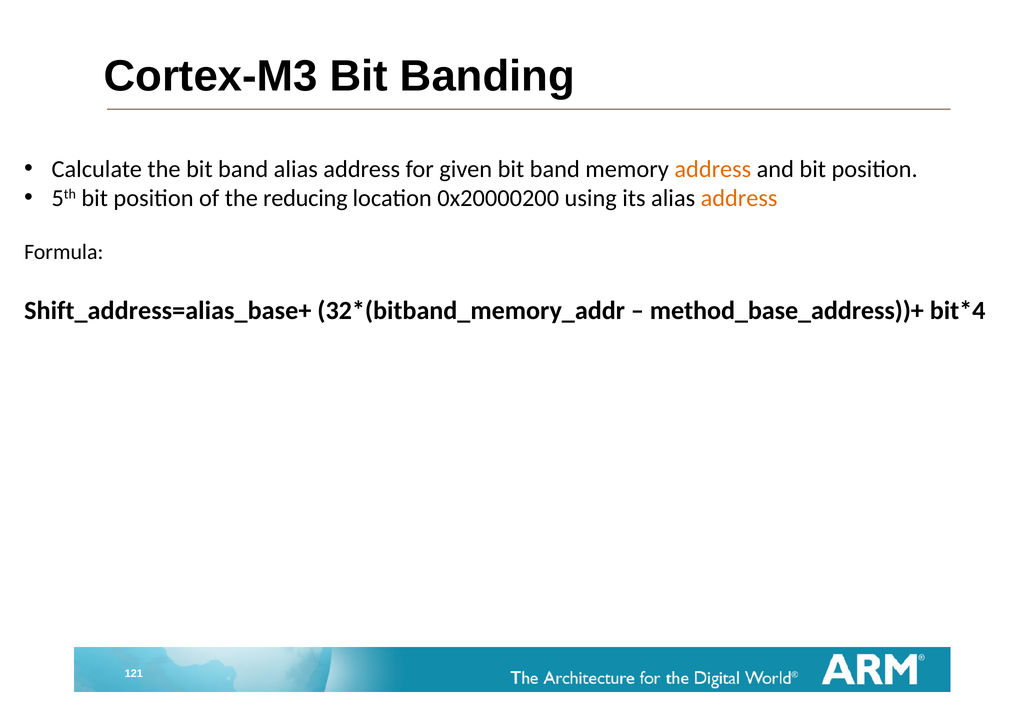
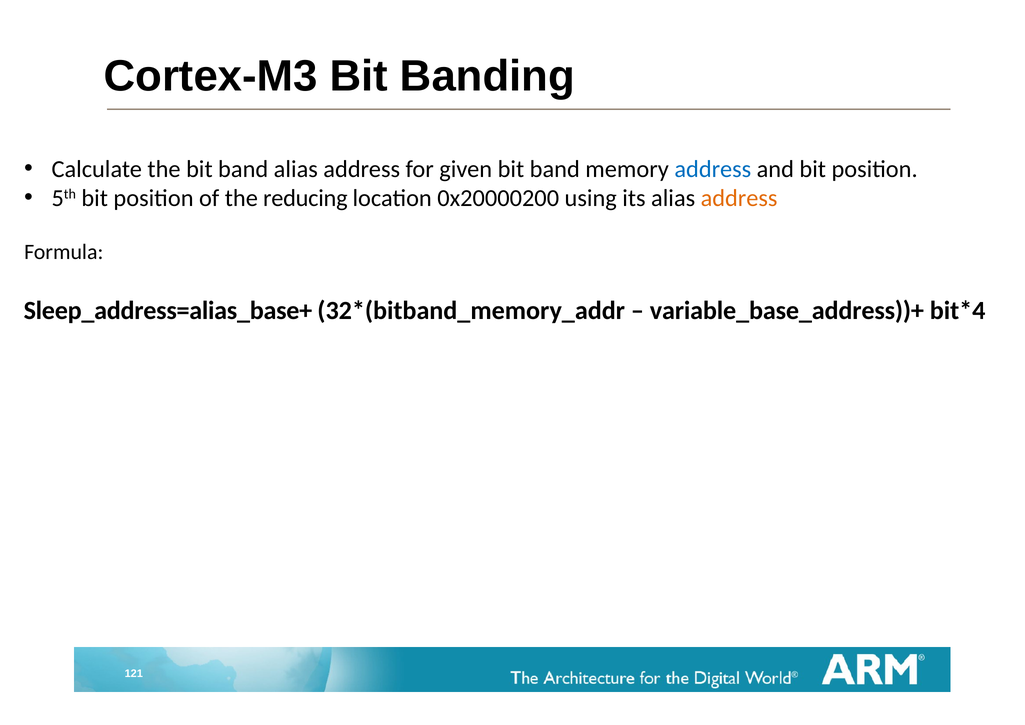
address colour: orange -> blue (713, 169)
Shift_address=alias_base+: Shift_address=alias_base+ -> Sleep_address=alias_base+ (168, 310)
method_base_address))+: method_base_address))+ -> variable_base_address))+ (787, 310)
